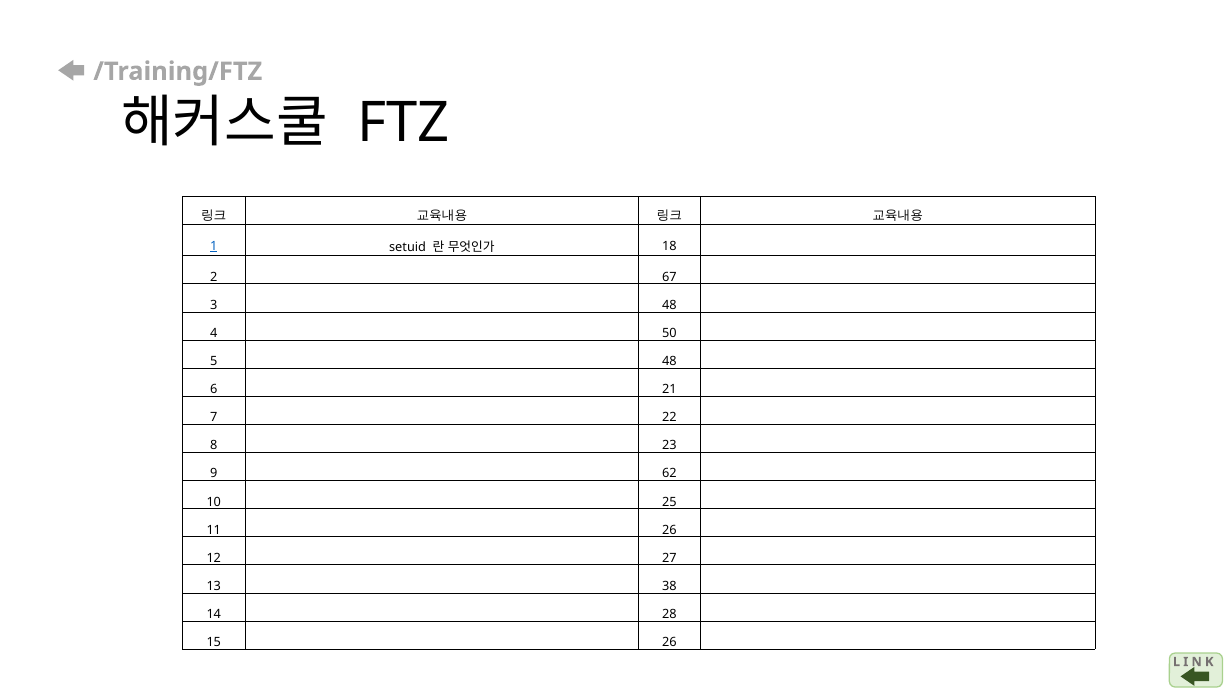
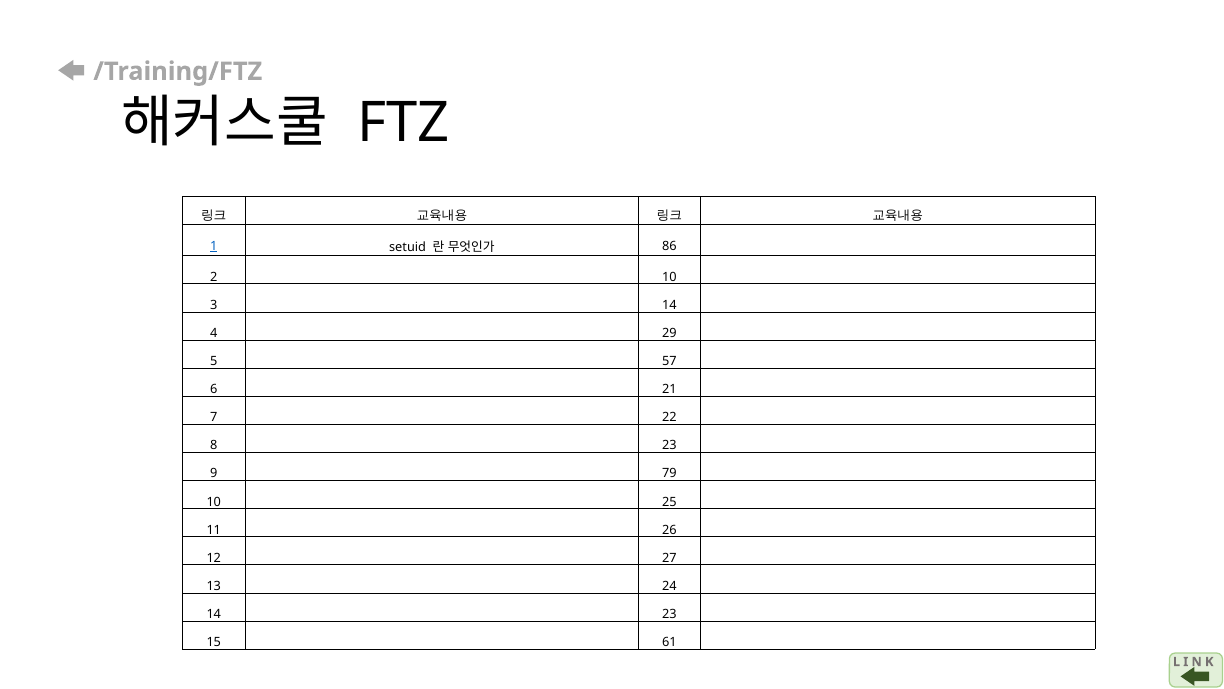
18: 18 -> 86 (669, 246)
2 67: 67 -> 10 (669, 277)
3 48: 48 -> 14 (669, 305)
50: 50 -> 29 (669, 333)
5 48: 48 -> 57 (669, 361)
62: 62 -> 79 (669, 473)
38: 38 -> 24 (669, 586)
14 28: 28 -> 23 (669, 614)
15 26: 26 -> 61 (669, 642)
